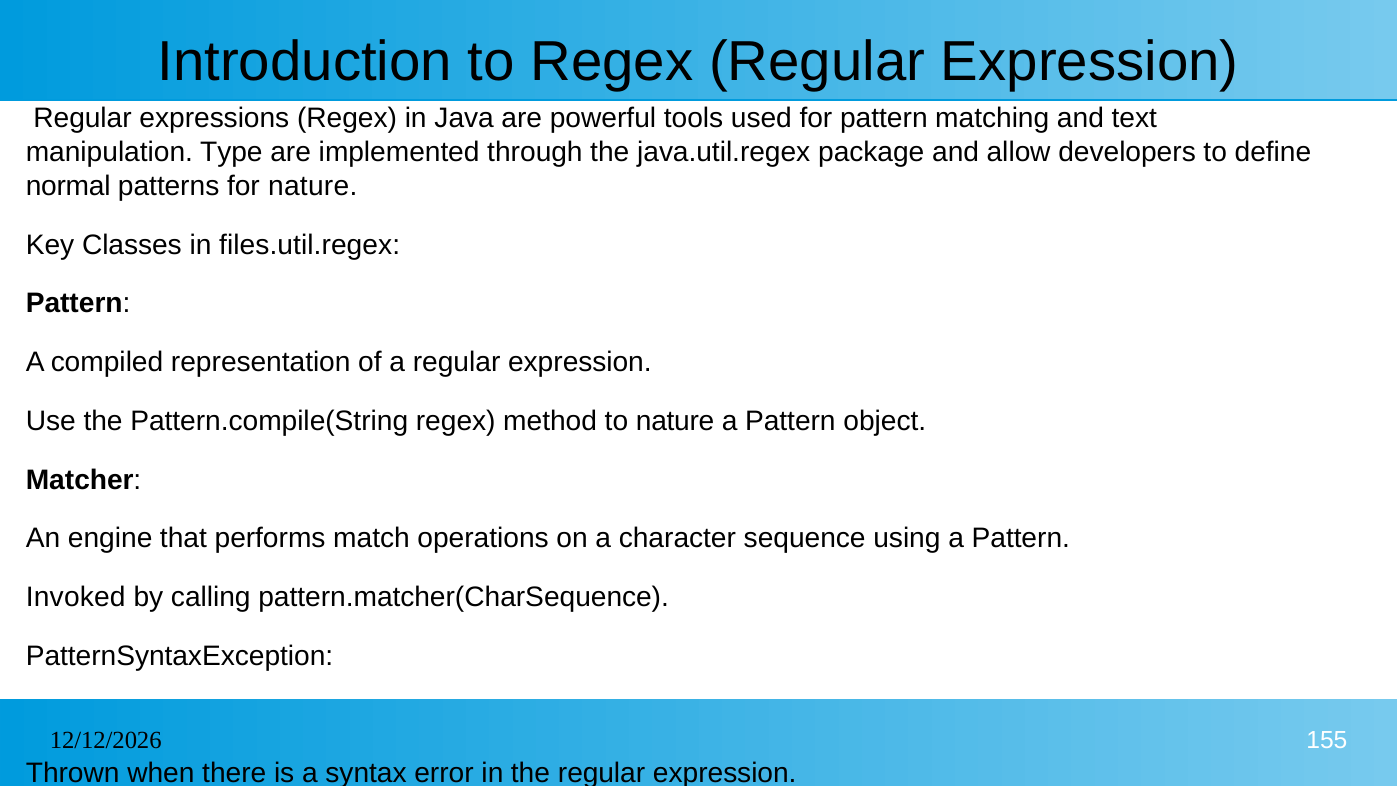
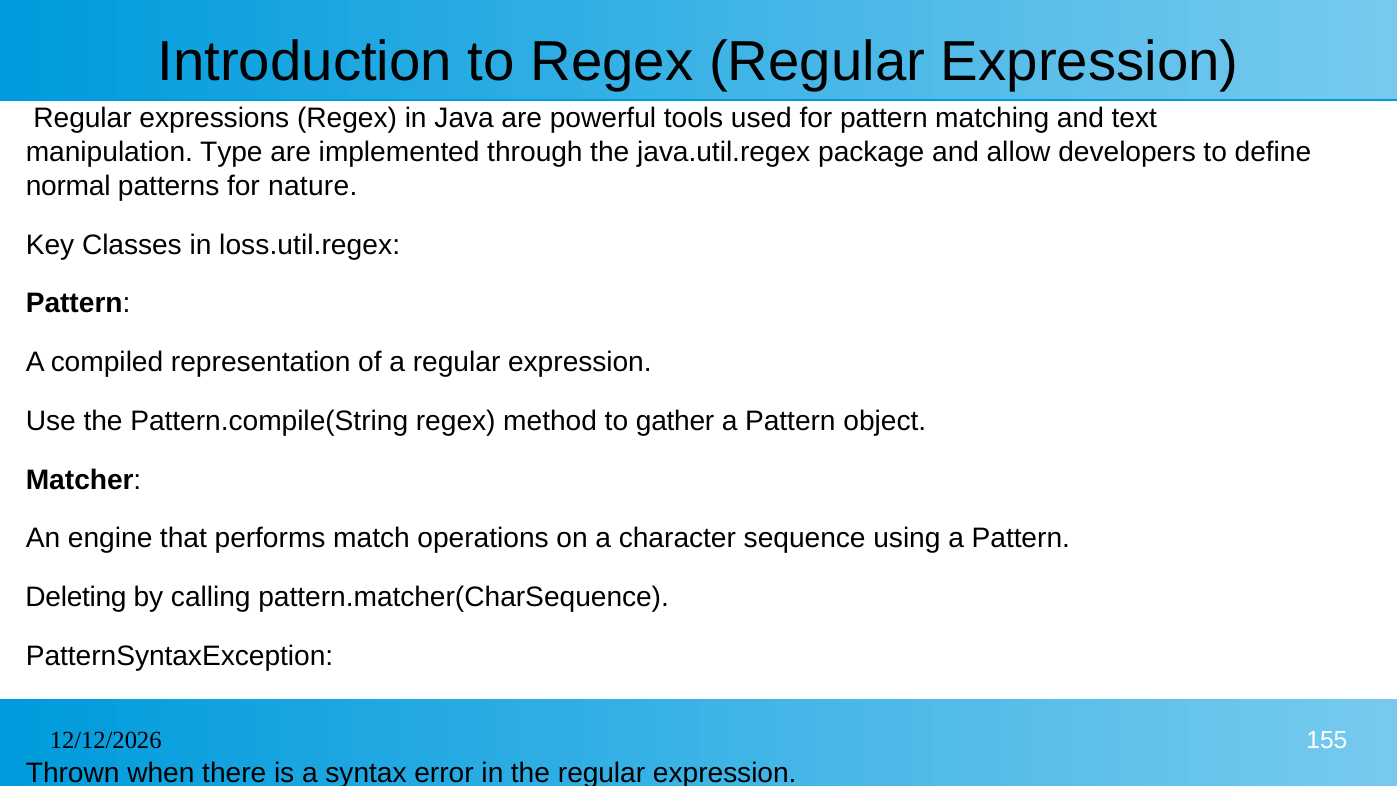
files.util.regex: files.util.regex -> loss.util.regex (310, 245)
to nature: nature -> gather (675, 421)
Invoked: Invoked -> Deleting (76, 598)
